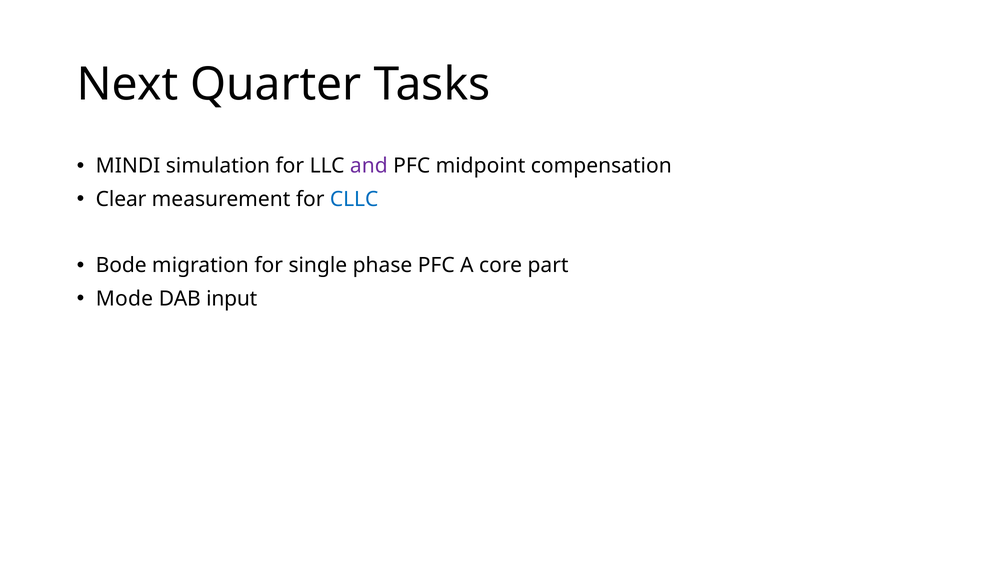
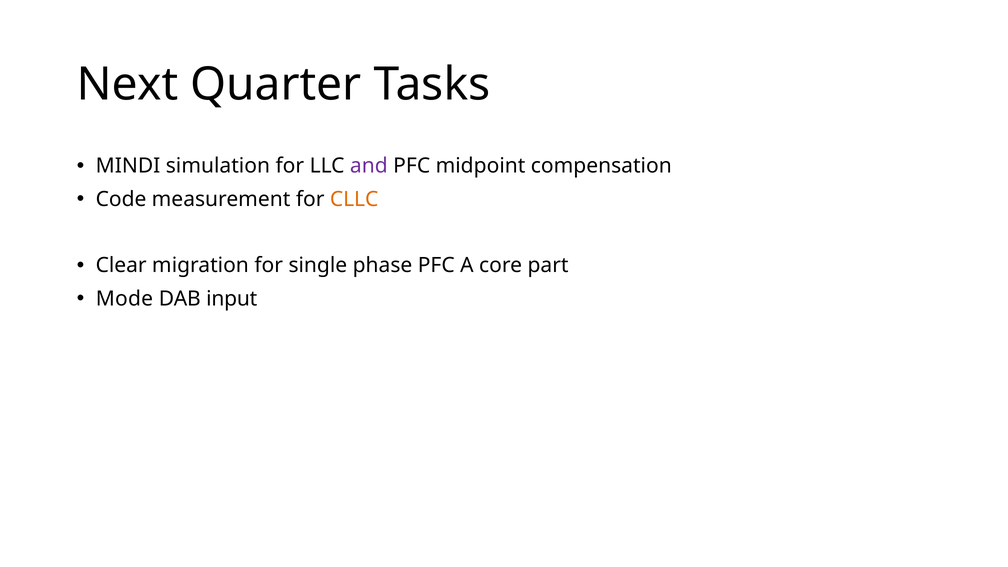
Clear: Clear -> Code (121, 199)
CLLC colour: blue -> orange (354, 199)
Bode: Bode -> Clear (121, 265)
